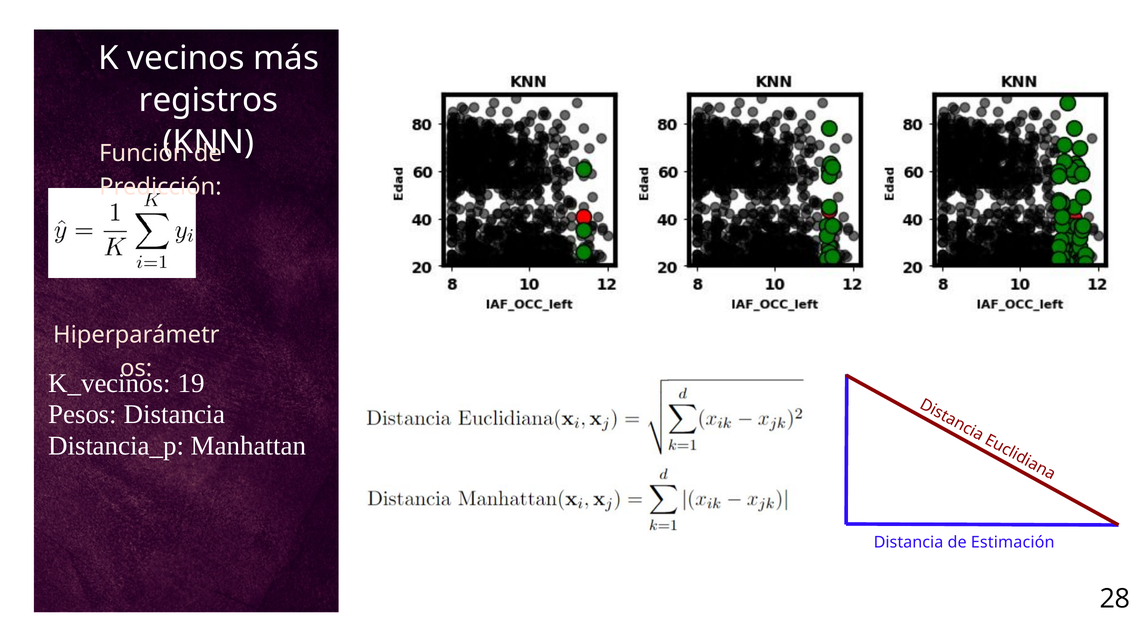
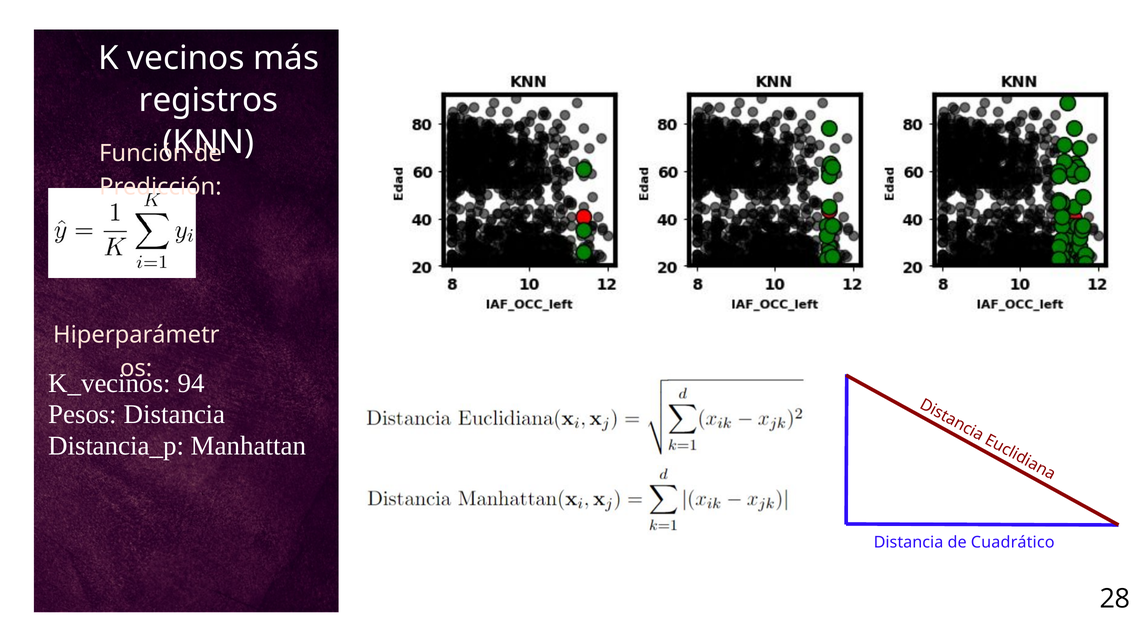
19: 19 -> 94 (191, 383)
Estimación: Estimación -> Cuadrático (1013, 542)
